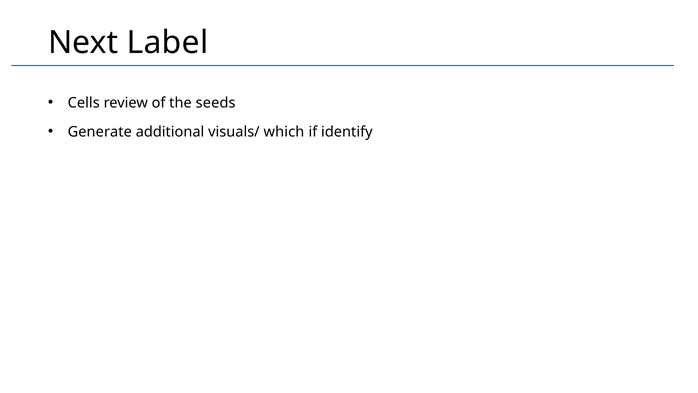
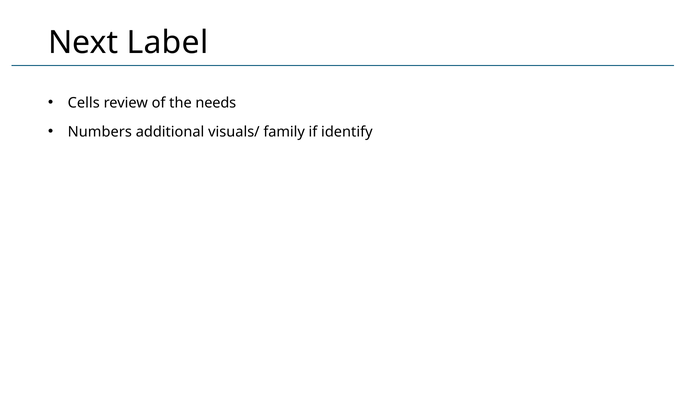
seeds: seeds -> needs (216, 103)
Generate: Generate -> Numbers (100, 132)
which: which -> family (284, 132)
